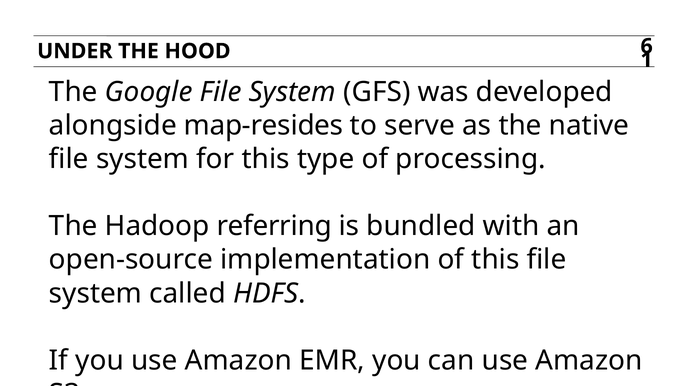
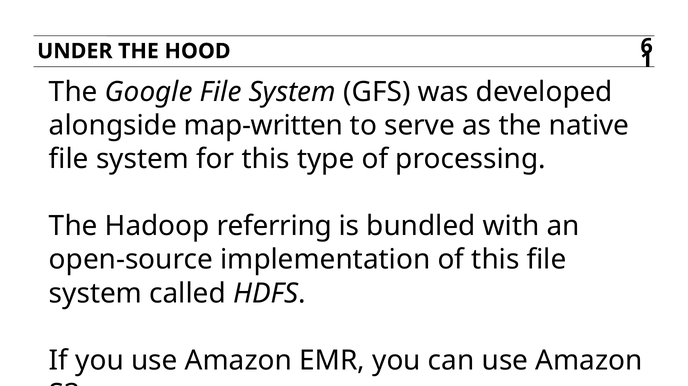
map-resides: map-resides -> map-written (264, 126)
